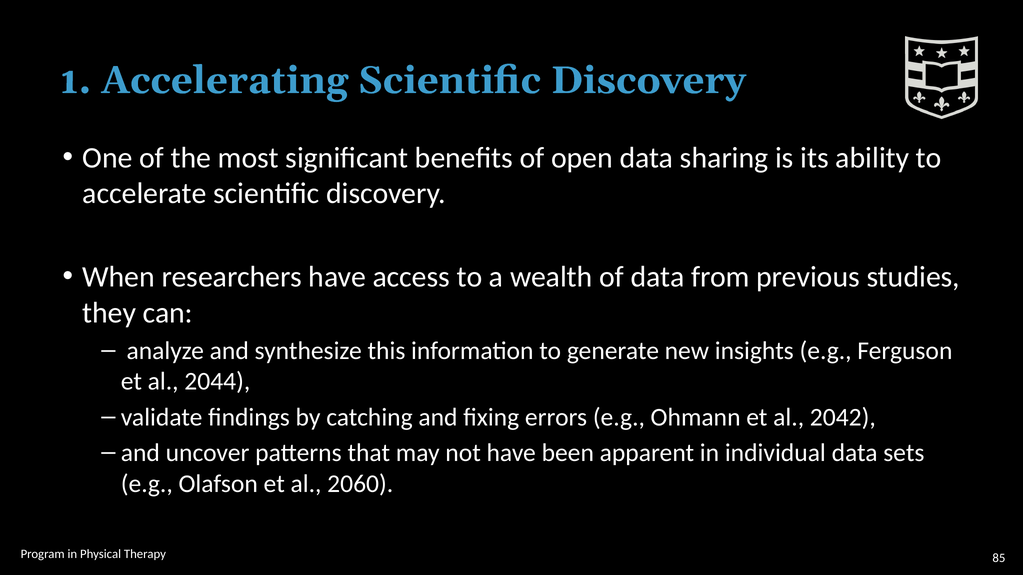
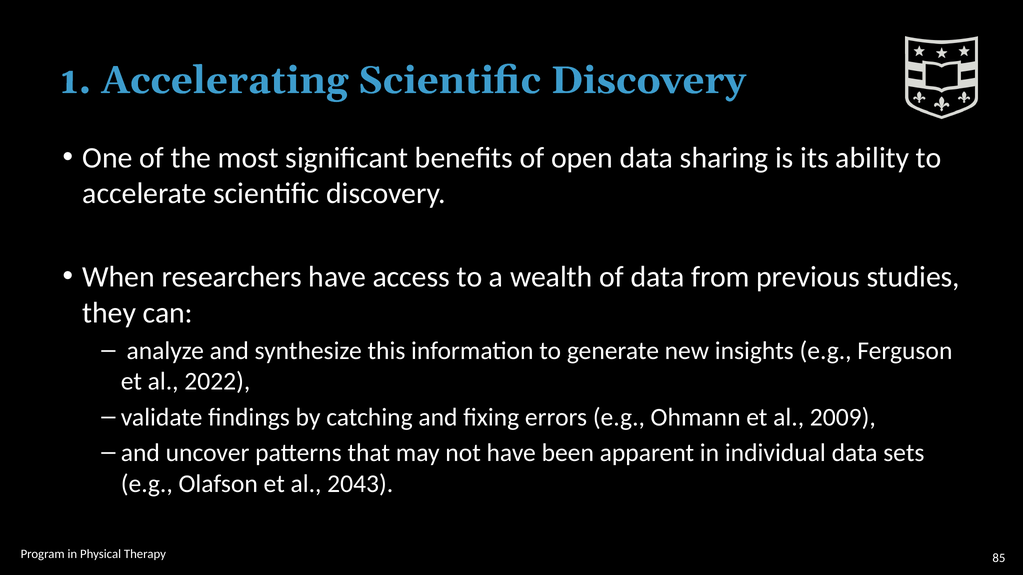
2044: 2044 -> 2022 (217, 382)
2042: 2042 -> 2009 (843, 417)
2060: 2060 -> 2043 (360, 484)
